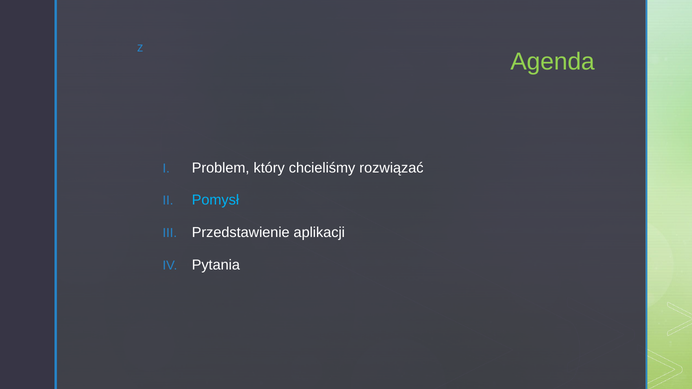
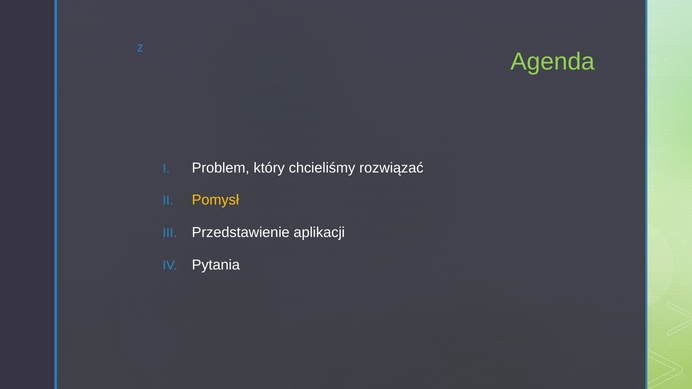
Pomysł colour: light blue -> yellow (215, 200)
